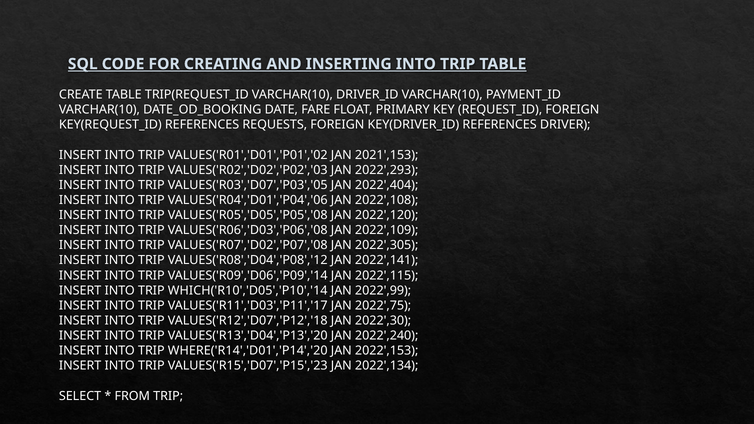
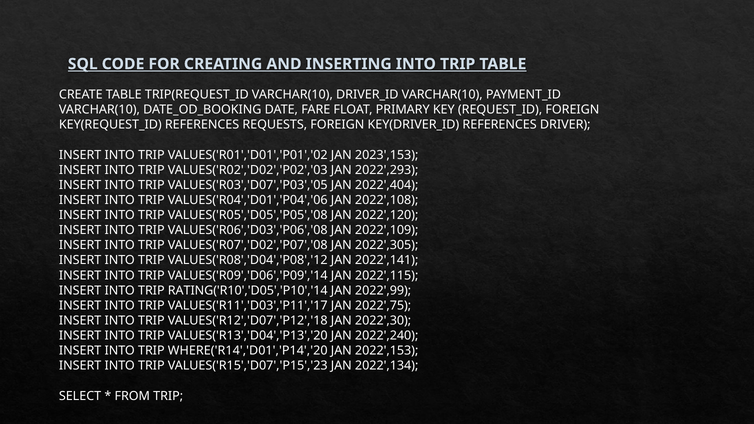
2021',153: 2021',153 -> 2023',153 (387, 155)
WHICH('R10','D05','P10','14: WHICH('R10','D05','P10','14 -> RATING('R10','D05','P10','14 (248, 291)
